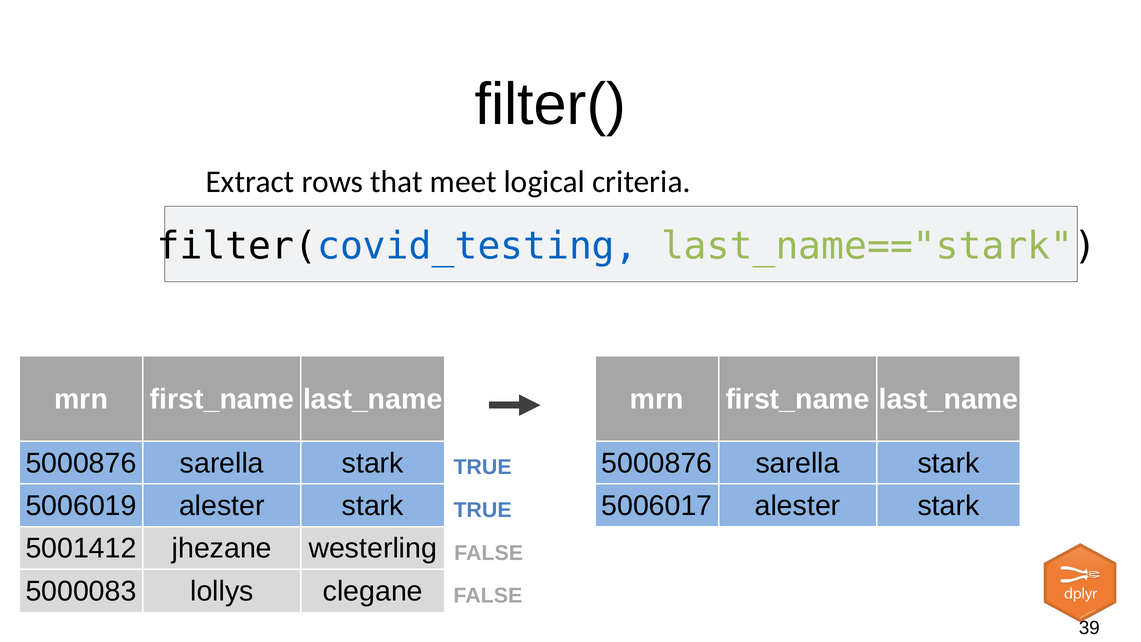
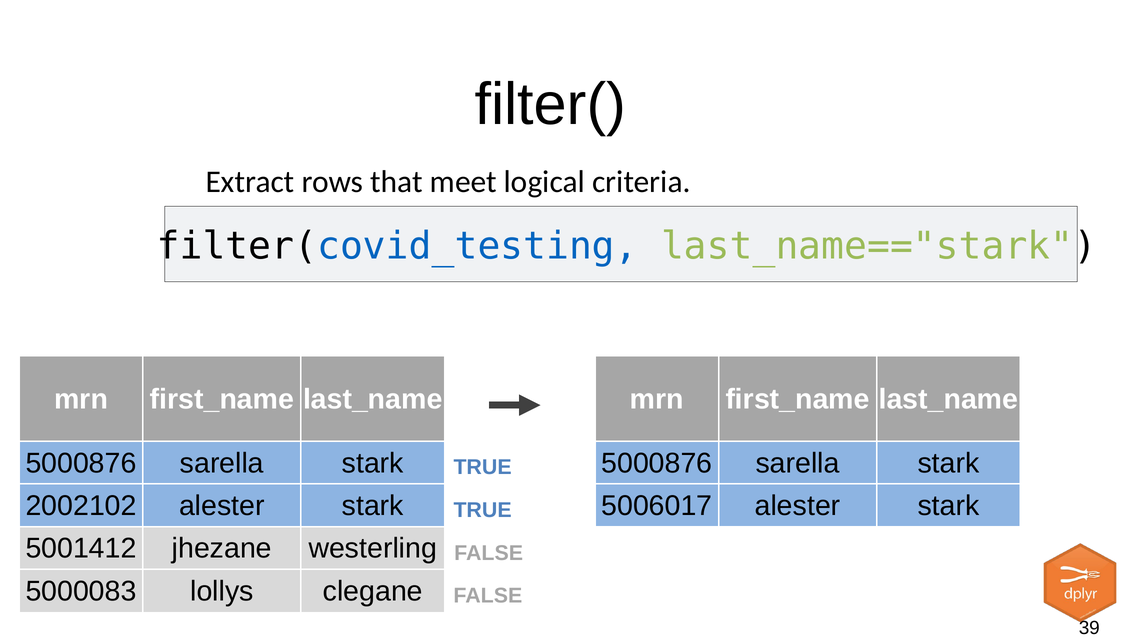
5006019: 5006019 -> 2002102 (81, 506)
